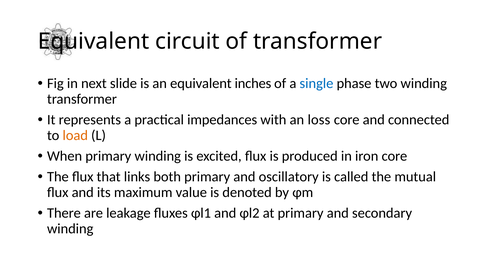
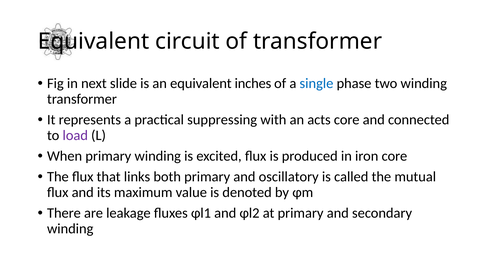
impedances: impedances -> suppressing (222, 120)
loss: loss -> acts (319, 120)
load colour: orange -> purple (75, 136)
